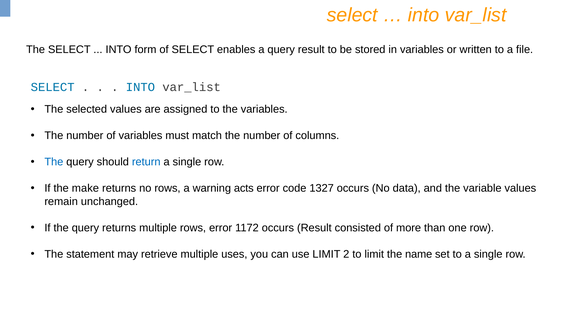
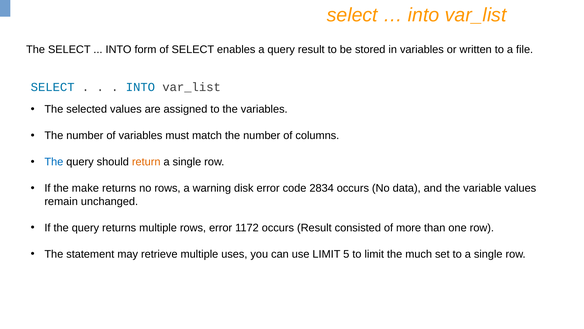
return colour: blue -> orange (146, 162)
acts: acts -> disk (244, 188)
1327: 1327 -> 2834 (322, 188)
2: 2 -> 5 (346, 254)
name: name -> much (419, 254)
